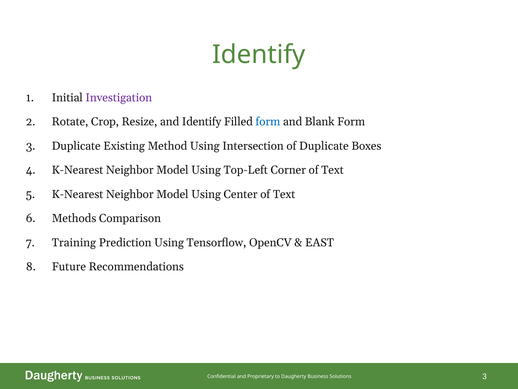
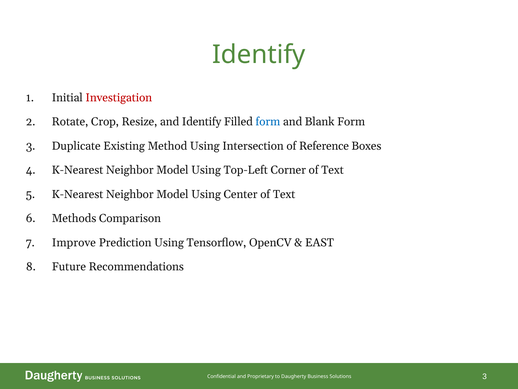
Investigation colour: purple -> red (119, 97)
of Duplicate: Duplicate -> Reference (324, 146)
Training: Training -> Improve (74, 242)
